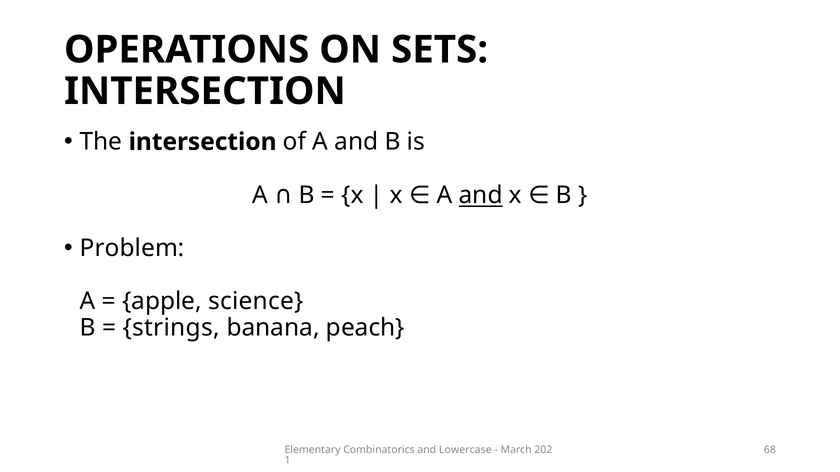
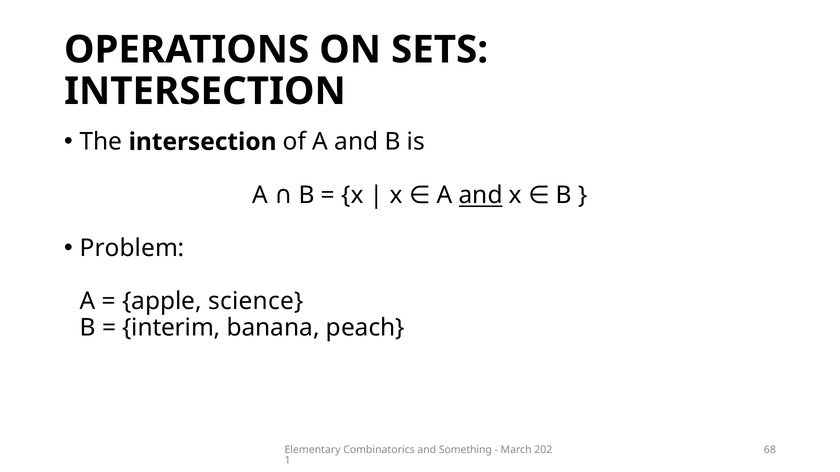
strings: strings -> interim (171, 328)
Lowercase: Lowercase -> Something (465, 450)
